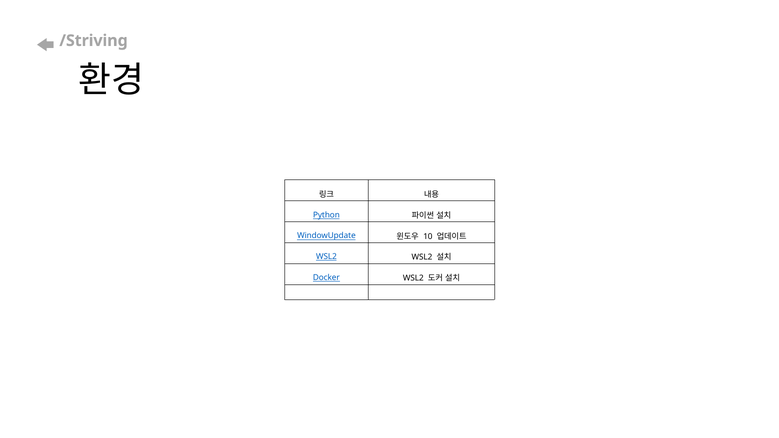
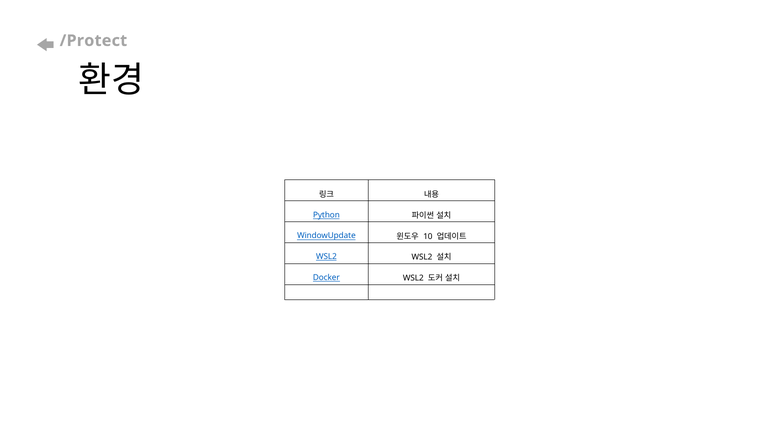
/Striving: /Striving -> /Protect (93, 41)
